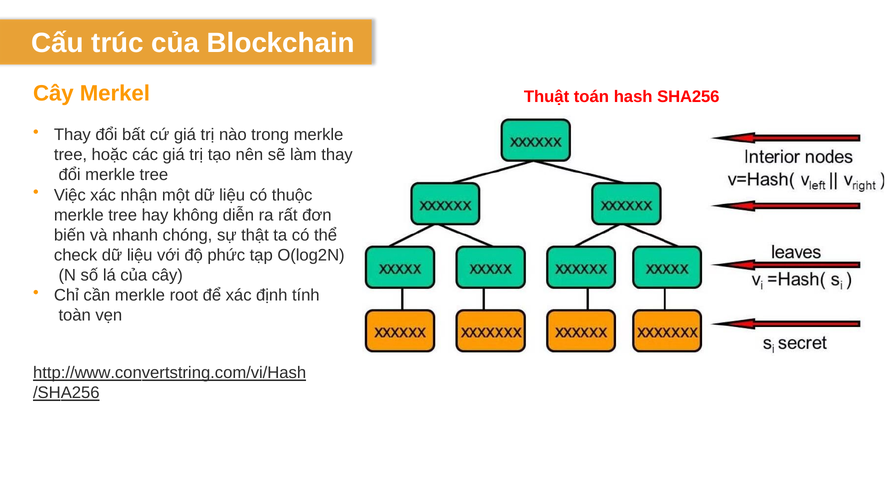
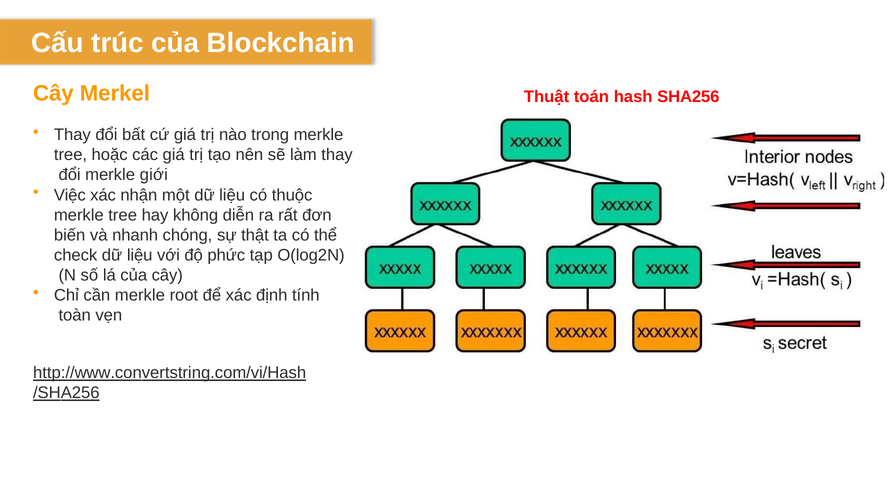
đổi merkle tree: tree -> giới (154, 175)
